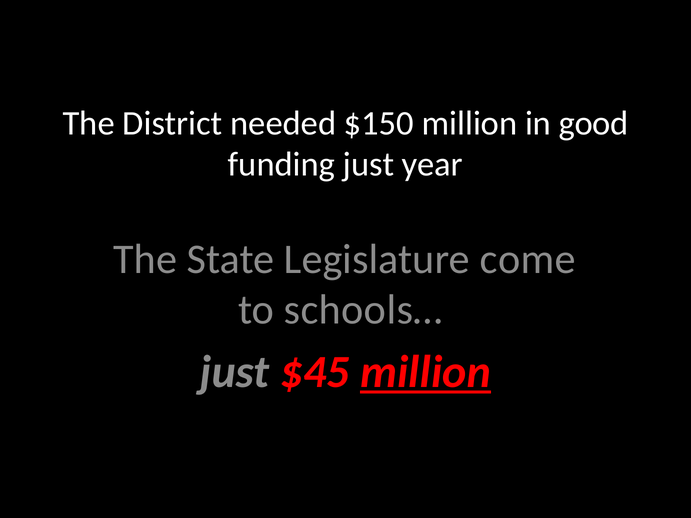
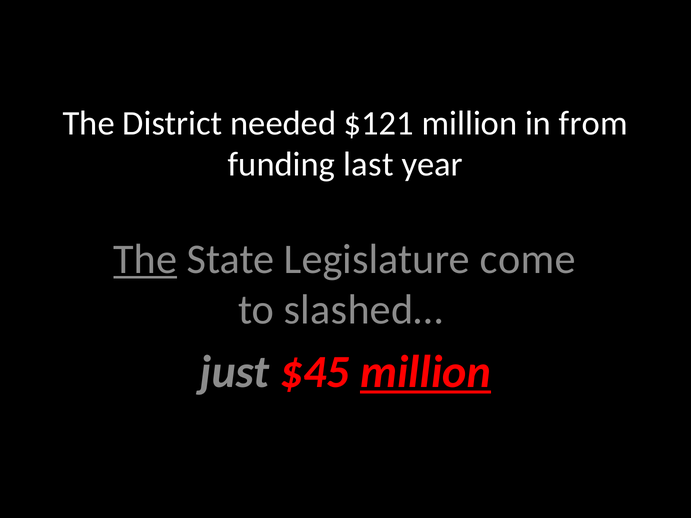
$150: $150 -> $121 (379, 123)
good: good -> from (593, 123)
funding just: just -> last (368, 165)
The underline: none -> present (145, 259)
schools…: schools… -> slashed… (363, 310)
